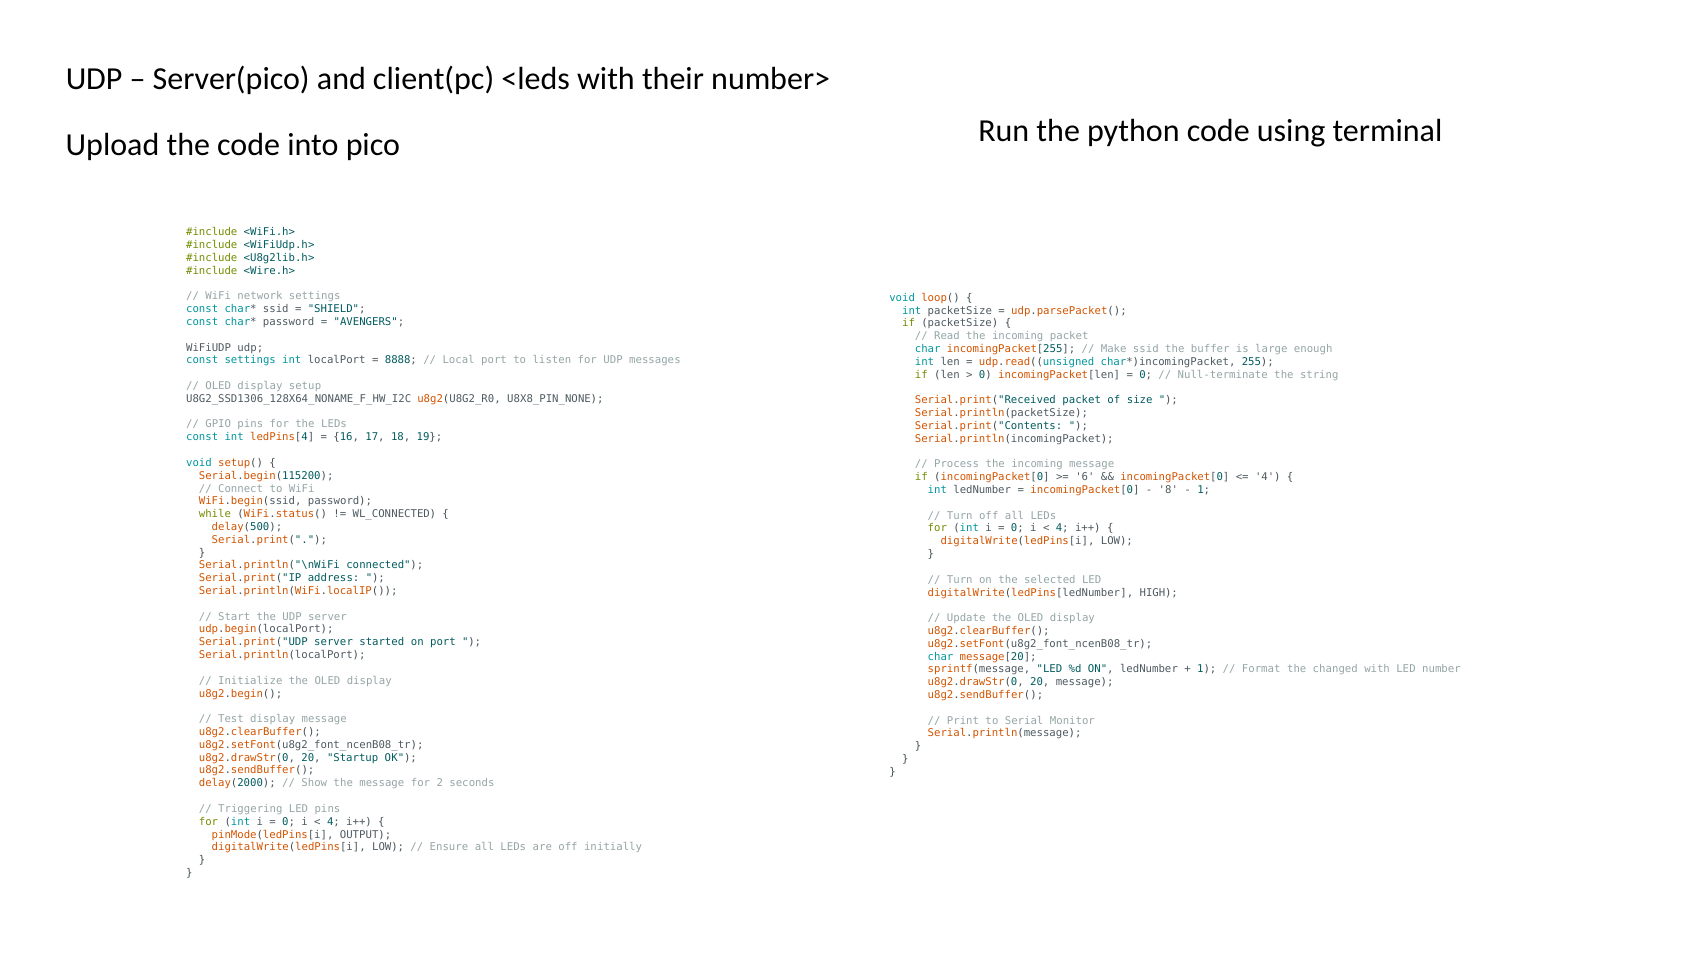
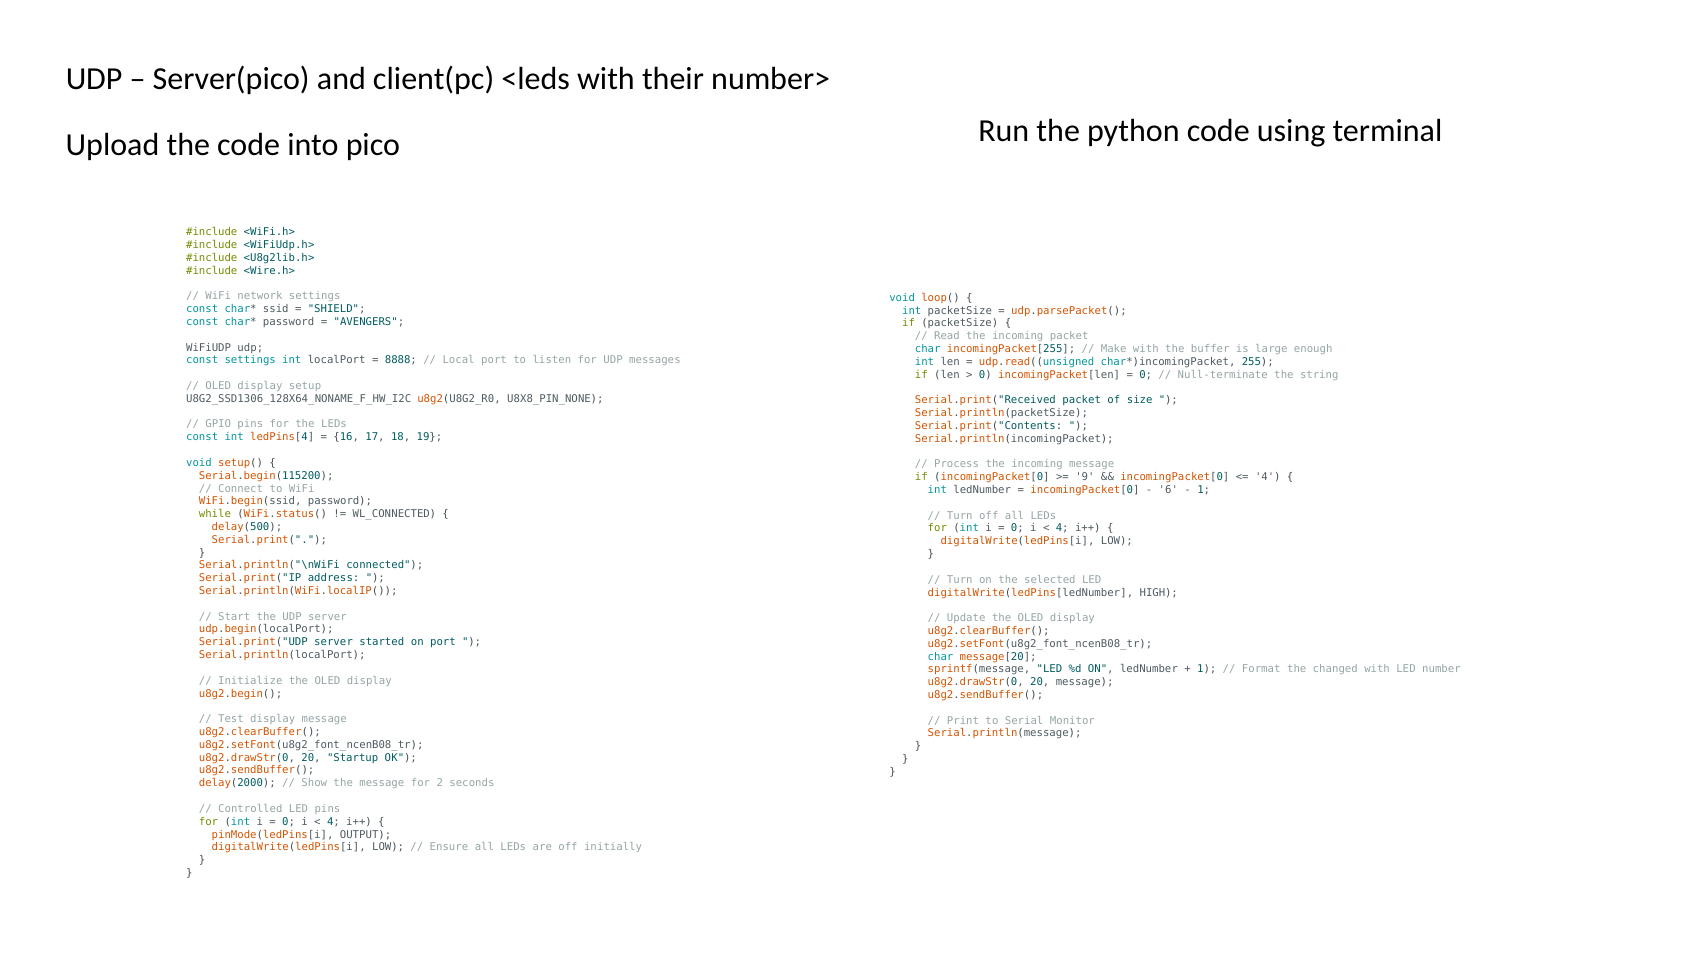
Make ssid: ssid -> with (1146, 349)
6: 6 -> 9 (1085, 477)
8: 8 -> 6 (1168, 490)
Triggering: Triggering -> Controlled (250, 809)
